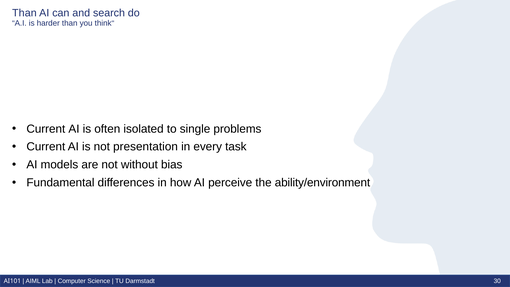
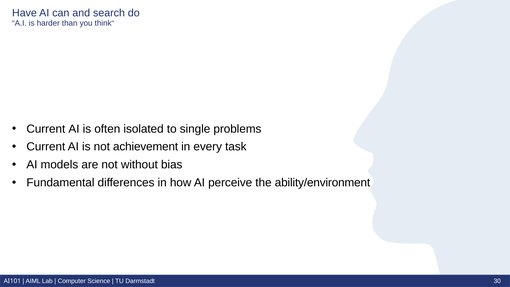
Than: Than -> Have (24, 13)
presentation: presentation -> achievement (146, 147)
